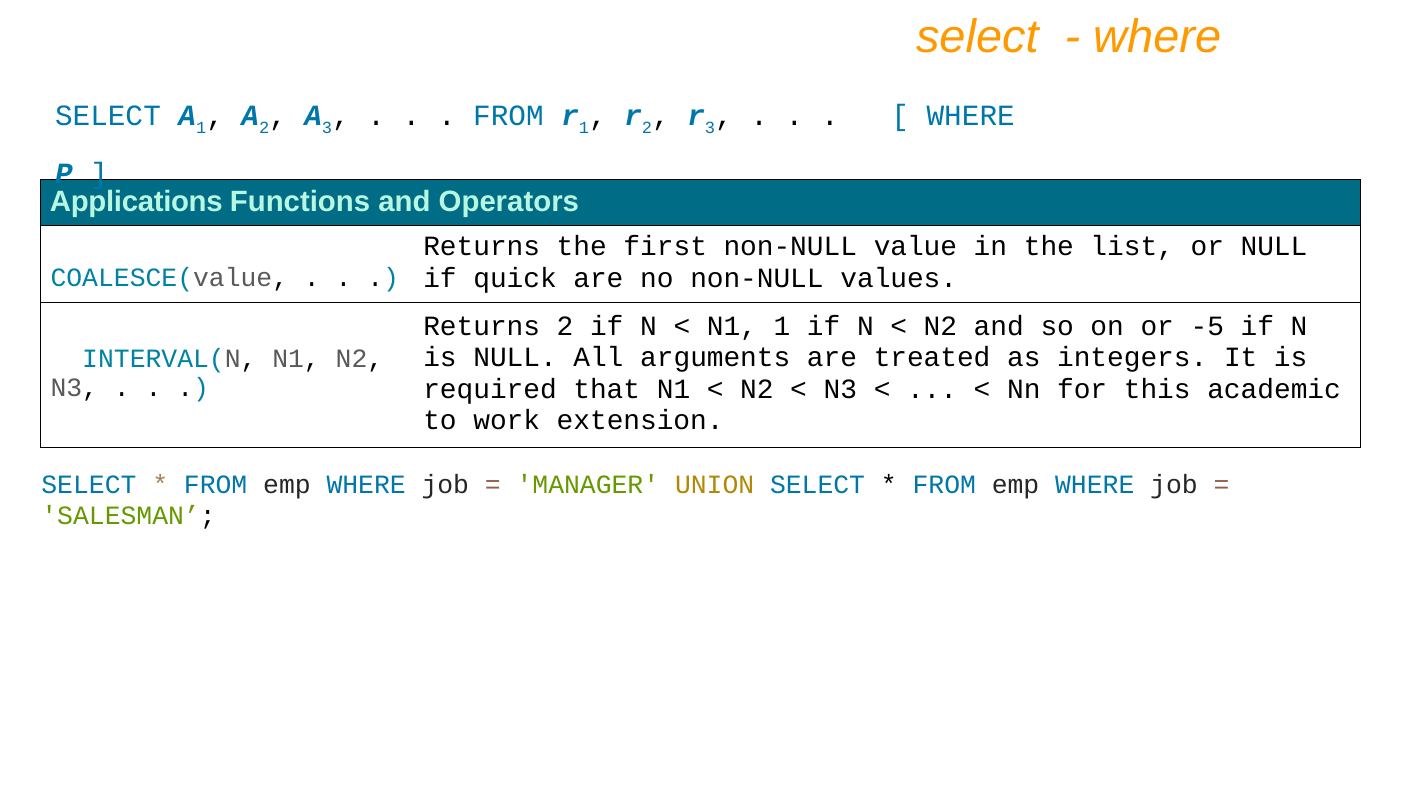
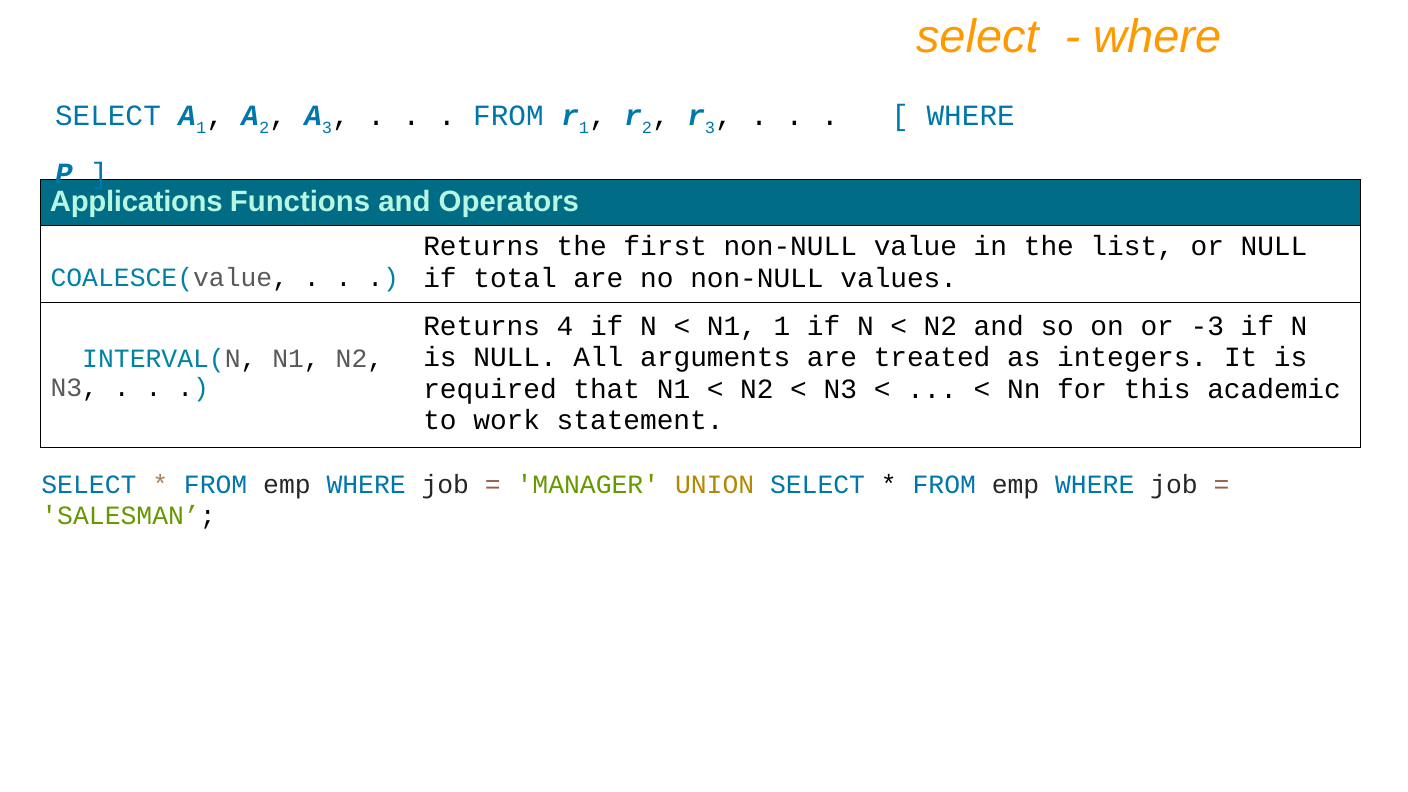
quick: quick -> total (515, 278)
Returns 2: 2 -> 4 (565, 326)
-5: -5 -> -3 (1207, 326)
extension: extension -> statement (640, 421)
